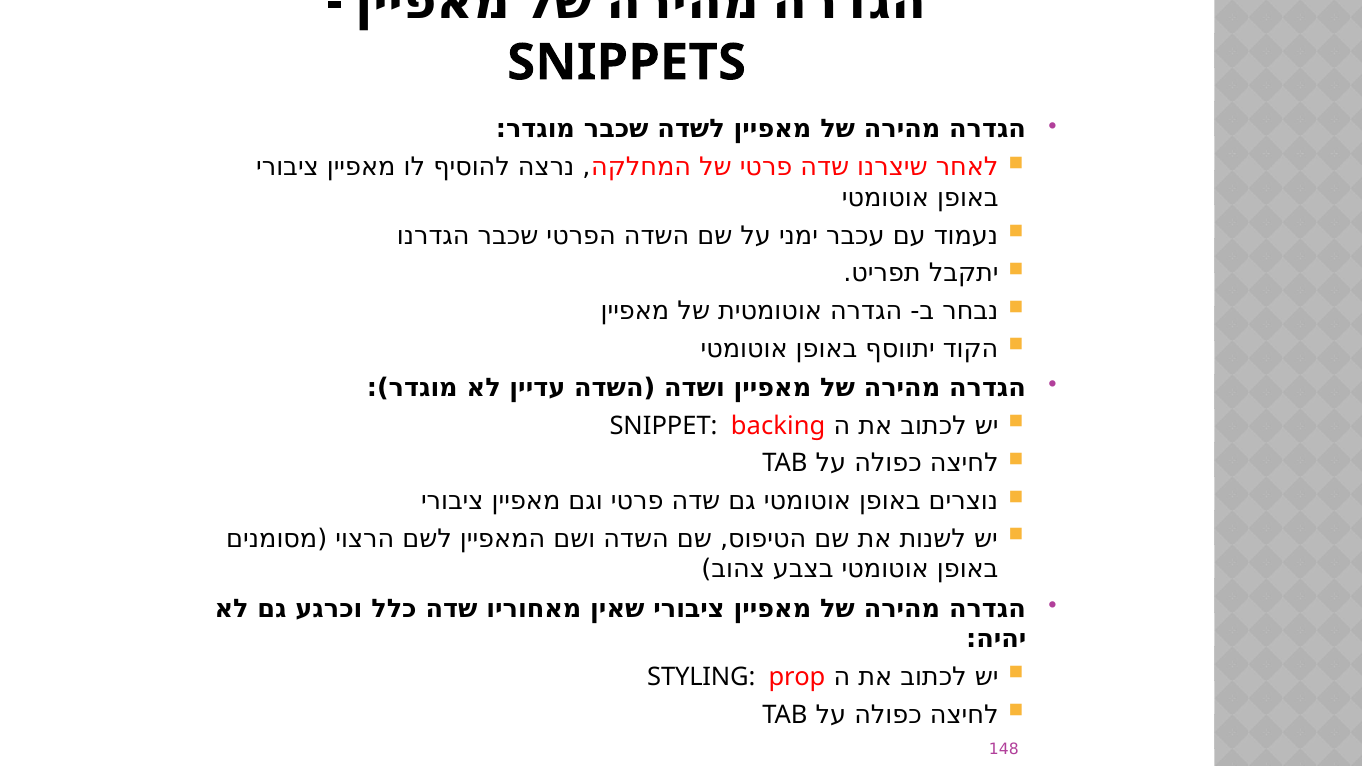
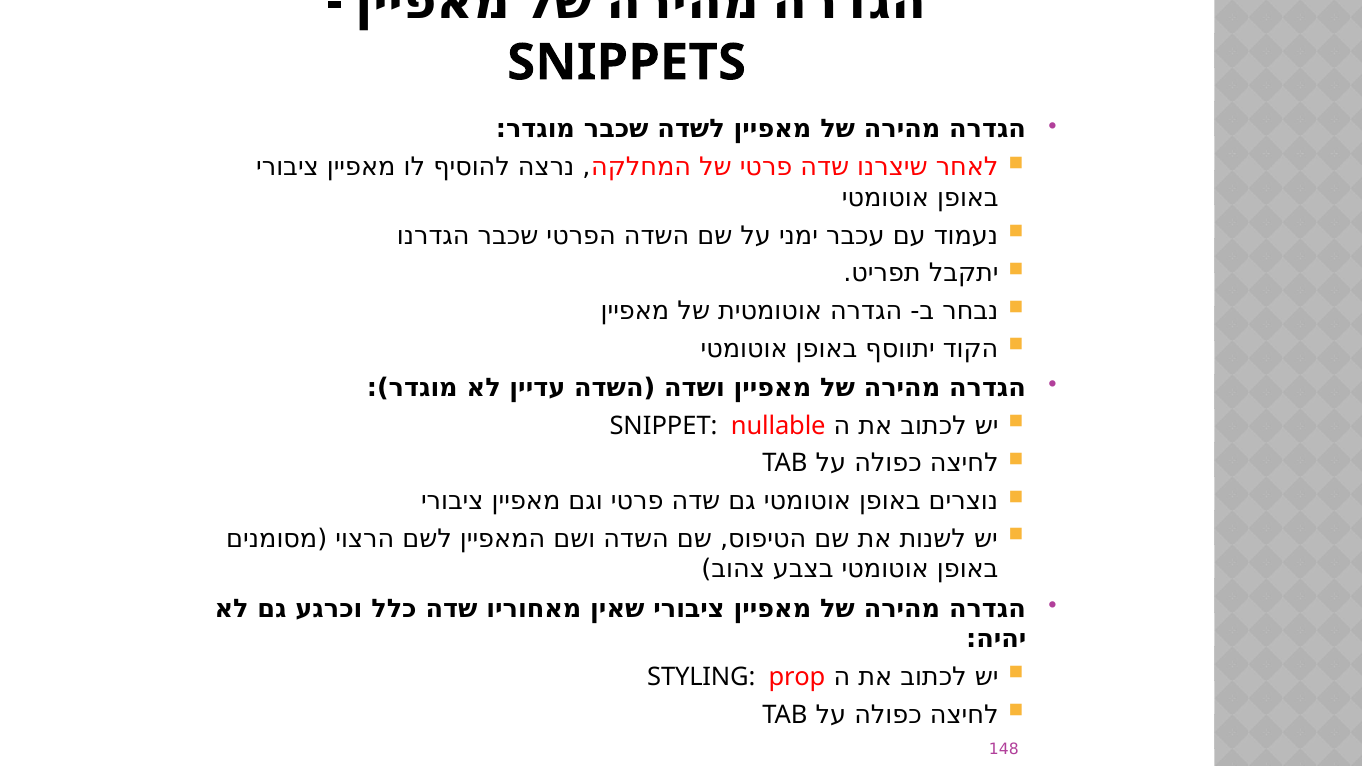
backing: backing -> nullable (778, 426)
